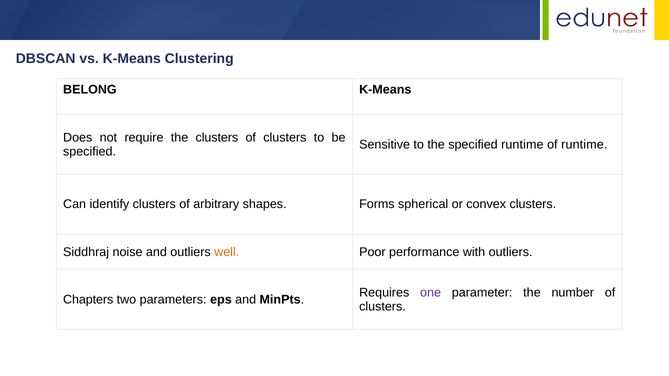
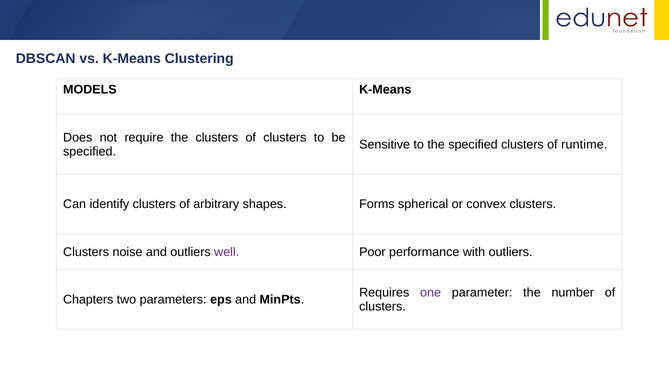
BELONG: BELONG -> MODELS (90, 90)
specified runtime: runtime -> clusters (522, 145)
Siddhraj: Siddhraj -> Clusters (86, 252)
well colour: orange -> purple (227, 252)
